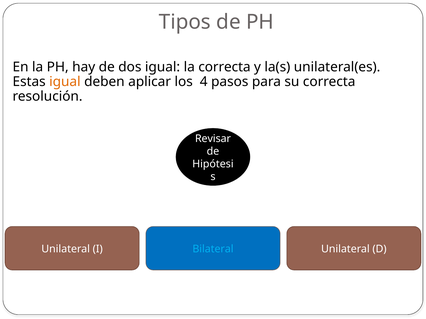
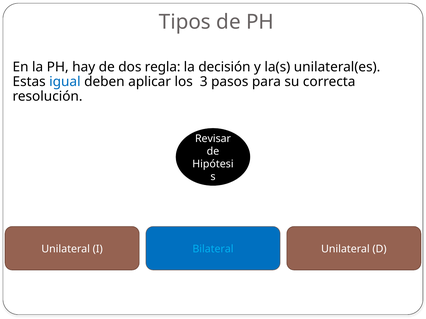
dos igual: igual -> regla (163, 67)
la correcta: correcta -> decisión (224, 67)
igual colour: orange -> blue (65, 82)
4: 4 -> 3 (204, 82)
